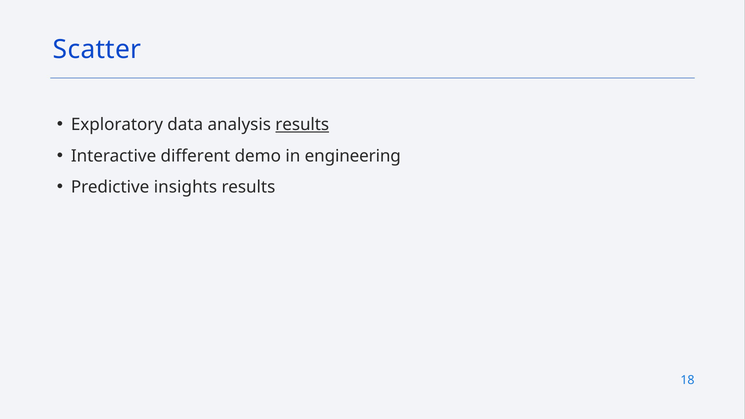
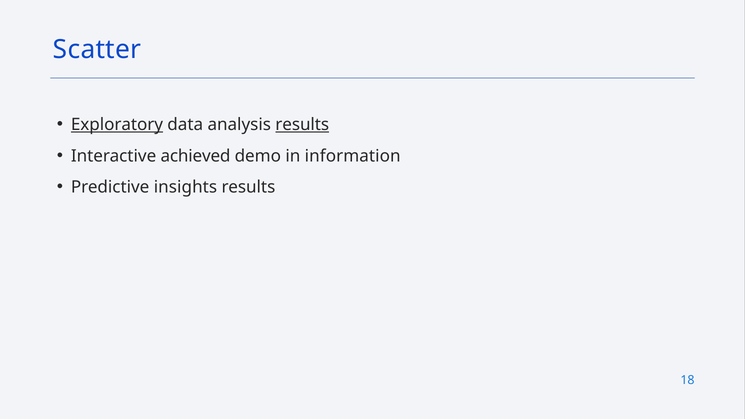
Exploratory underline: none -> present (117, 125)
different: different -> achieved (195, 156)
engineering: engineering -> information (353, 156)
